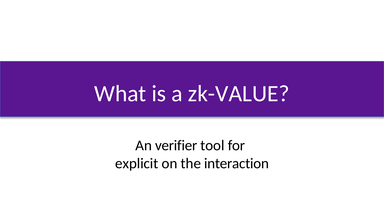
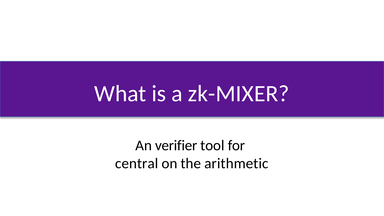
zk-VALUE: zk-VALUE -> zk-MIXER (239, 94)
explicit: explicit -> central (137, 163)
interaction: interaction -> arithmetic (236, 163)
